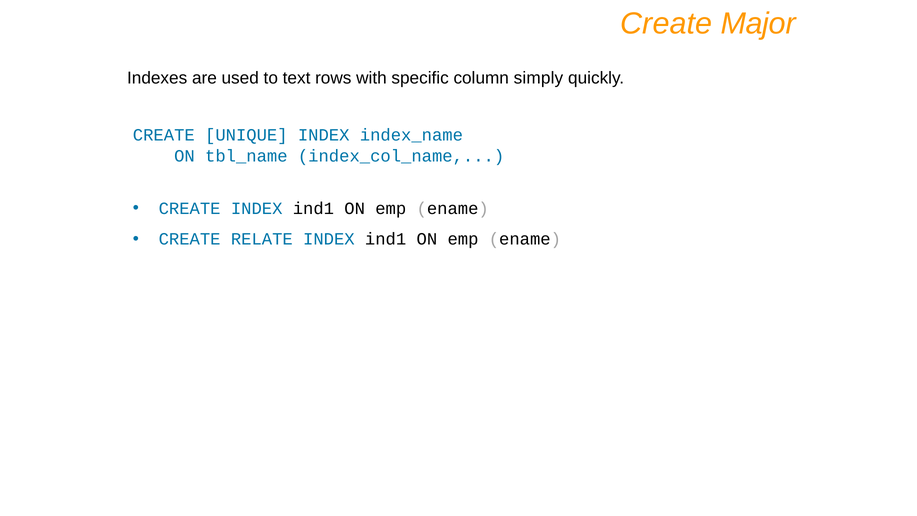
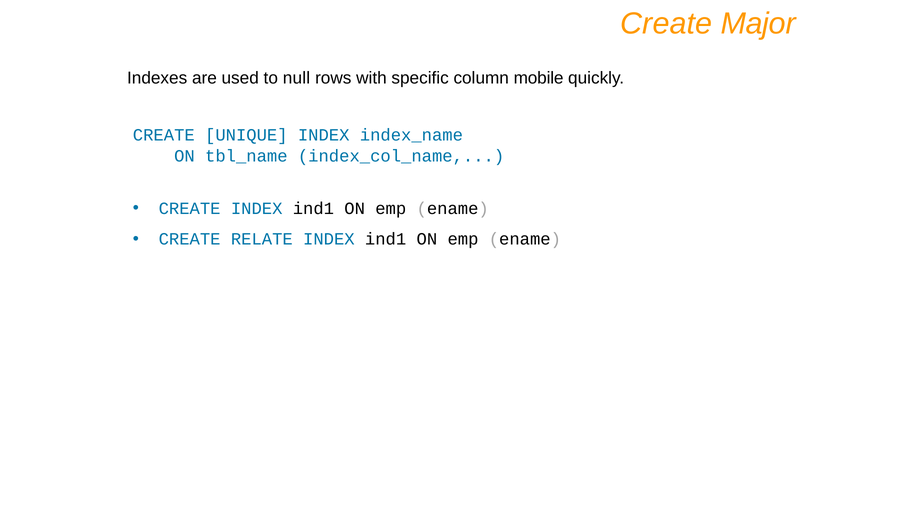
text: text -> null (296, 78)
simply: simply -> mobile (539, 78)
